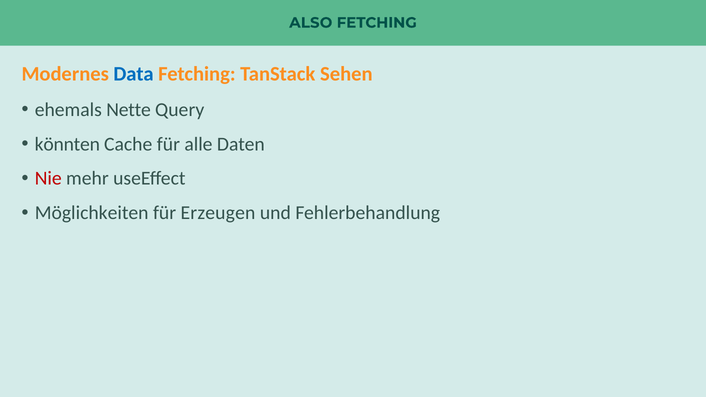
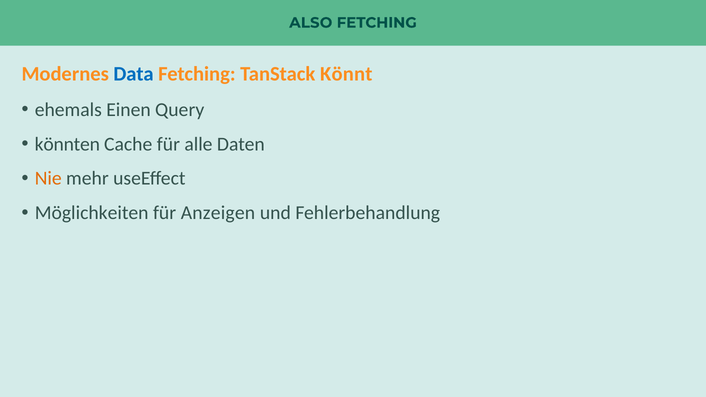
Sehen: Sehen -> Könnt (346, 74)
Nette: Nette -> Einen (128, 110)
Nie colour: red -> orange (48, 179)
Erzeugen: Erzeugen -> Anzeigen (218, 213)
